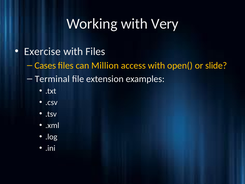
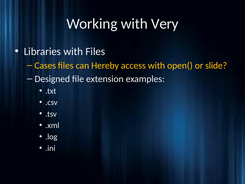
Exercise: Exercise -> Libraries (42, 51)
Million: Million -> Hereby (105, 65)
Terminal: Terminal -> Designed (52, 79)
